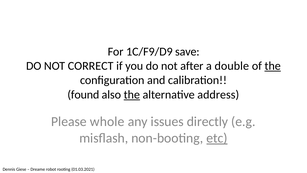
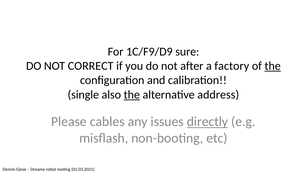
save: save -> sure (187, 51)
double: double -> factory (232, 66)
found: found -> single (83, 94)
whole: whole -> cables (107, 121)
directly underline: none -> present (207, 121)
etc underline: present -> none (217, 138)
